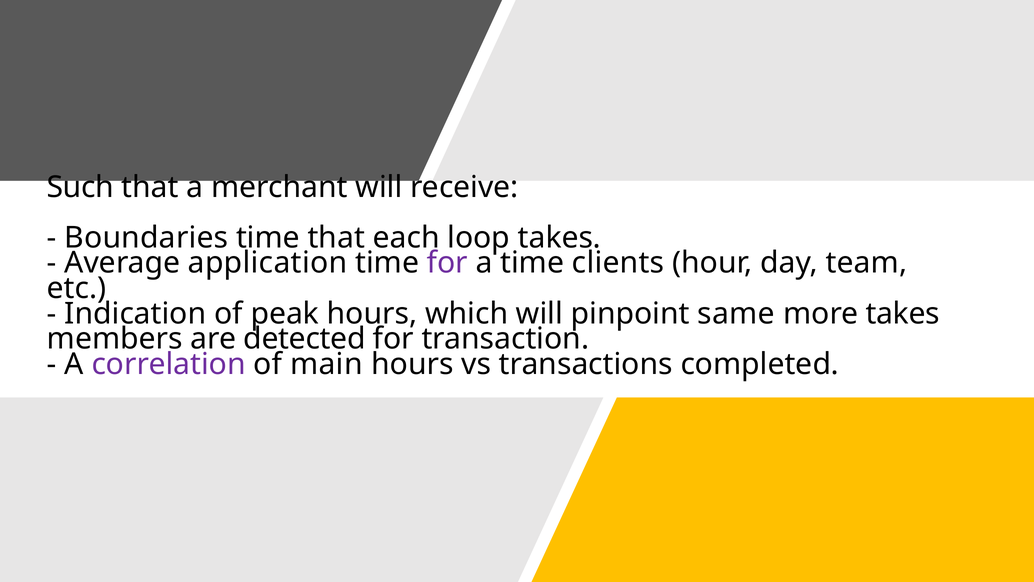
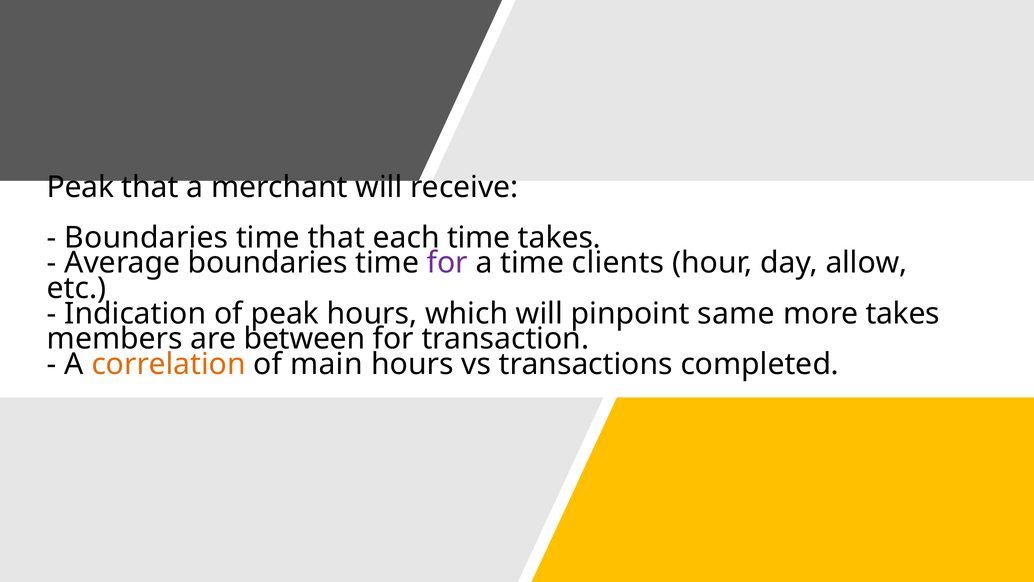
Such: Such -> Peak (80, 187)
each loop: loop -> time (479, 238)
Average application: application -> boundaries (268, 263)
team: team -> allow (866, 263)
detected: detected -> between (305, 339)
correlation colour: purple -> orange (169, 364)
